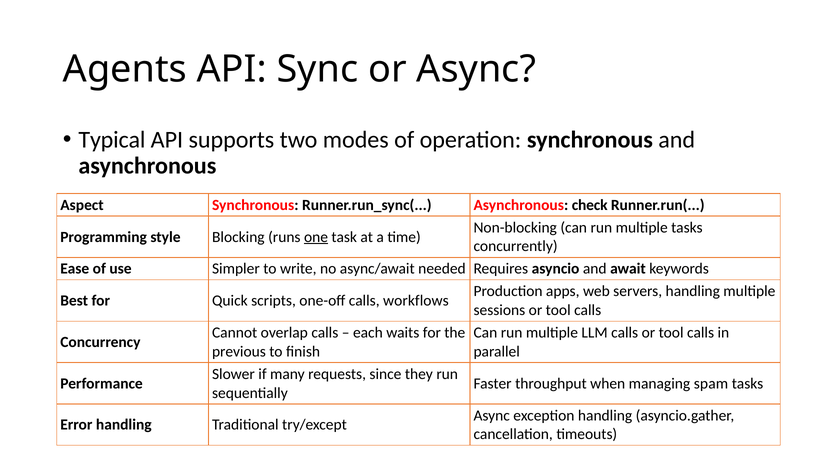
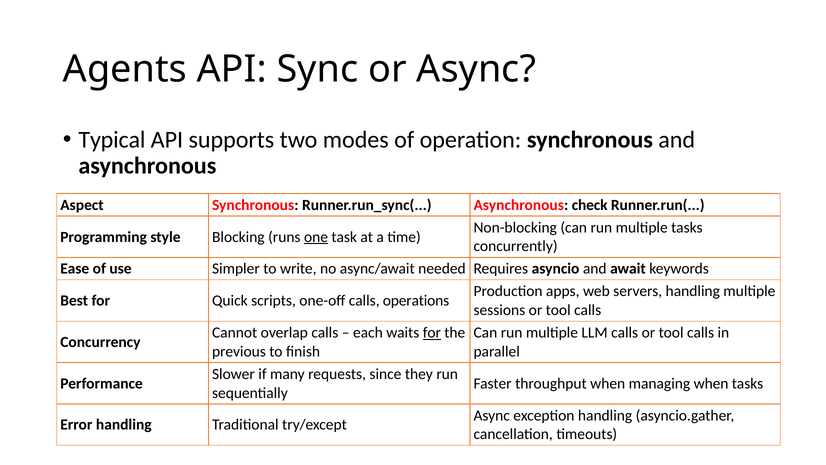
workflows: workflows -> operations (416, 300)
for underline: none -> present (432, 332)
managing spam: spam -> when (711, 383)
